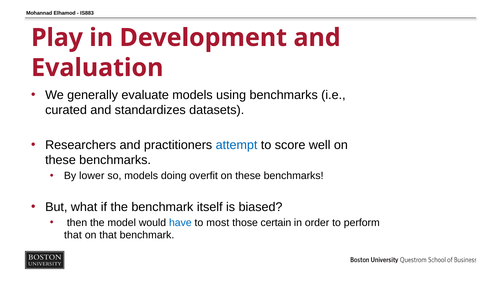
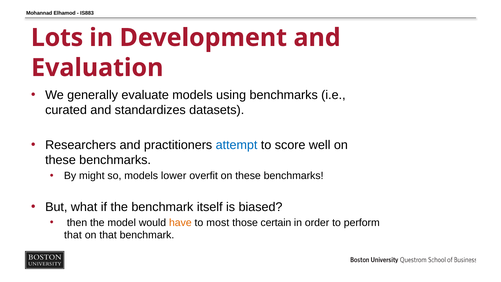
Play: Play -> Lots (57, 38)
lower: lower -> might (92, 176)
doing: doing -> lower (174, 176)
have colour: blue -> orange (180, 223)
